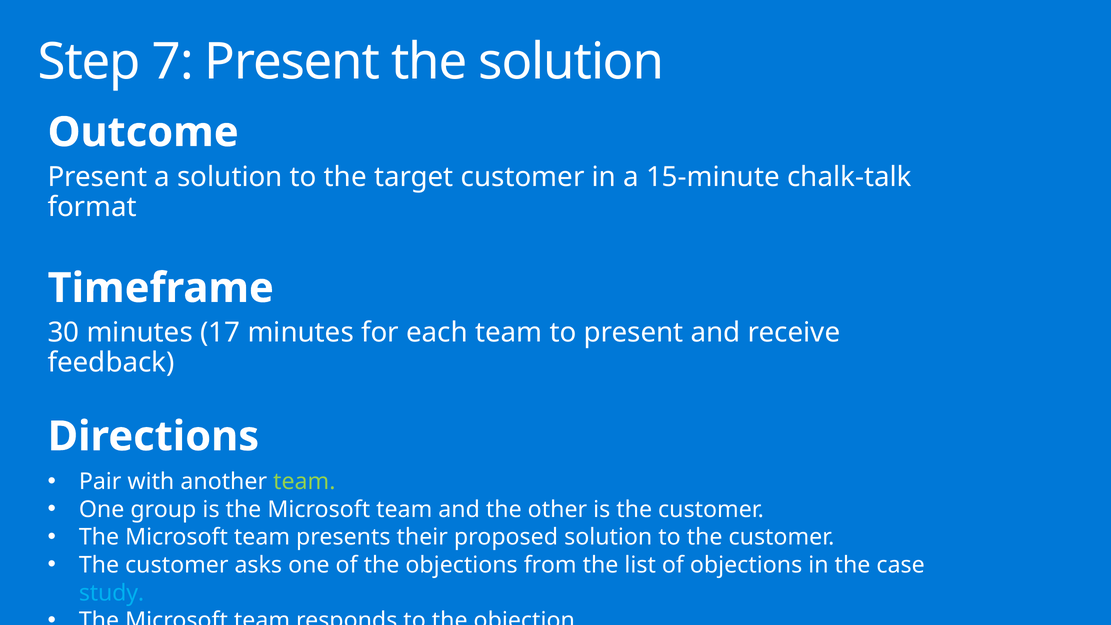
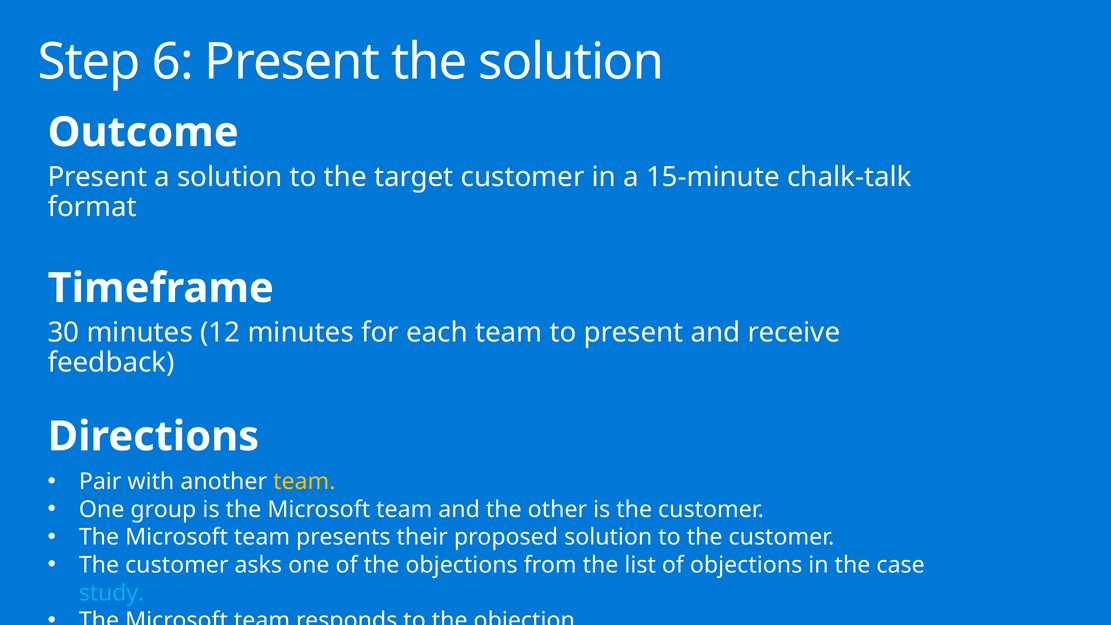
7: 7 -> 6 (173, 62)
17: 17 -> 12 (220, 333)
team colour: light green -> yellow (304, 482)
